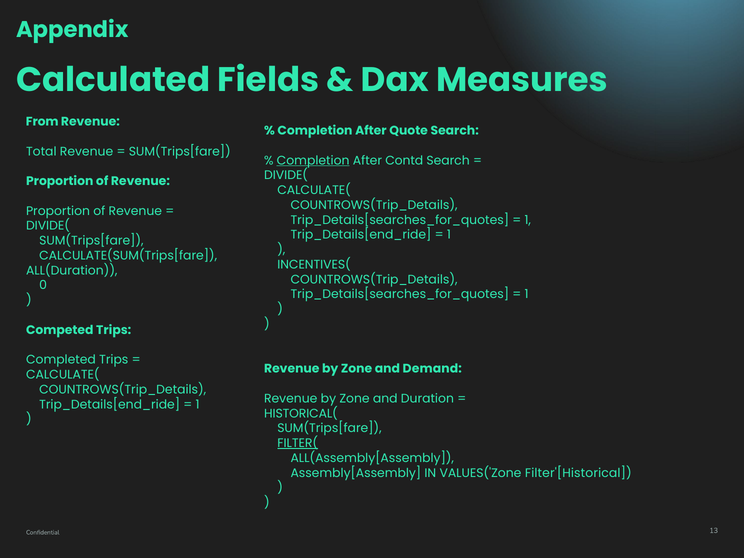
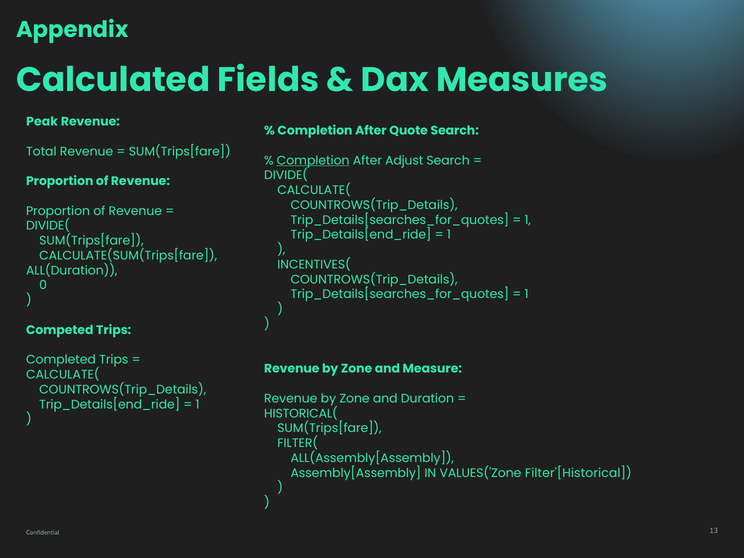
From: From -> Peak (42, 122)
Contd: Contd -> Adjust (404, 160)
Demand: Demand -> Measure (432, 369)
FILTER( underline: present -> none (298, 443)
